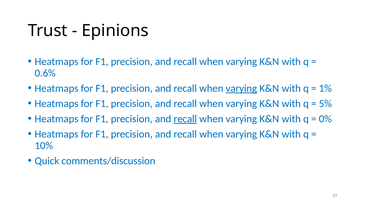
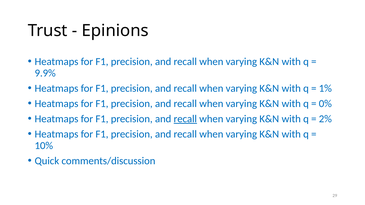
0.6%: 0.6% -> 9.9% (45, 73)
varying underline: present -> none (241, 88)
5%: 5% -> 0% (325, 104)
0%: 0% -> 2% (325, 119)
